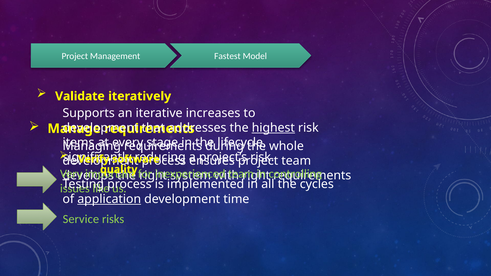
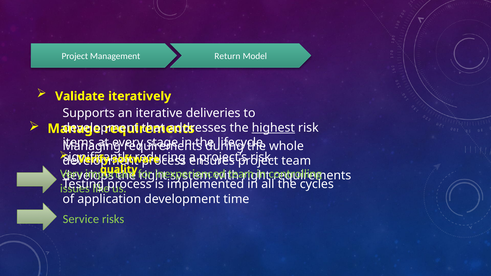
Fastest: Fastest -> Return (227, 56)
increases: increases -> deliveries (213, 113)
application underline: present -> none (109, 199)
